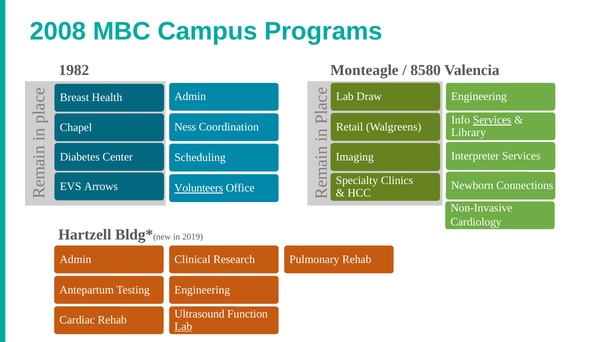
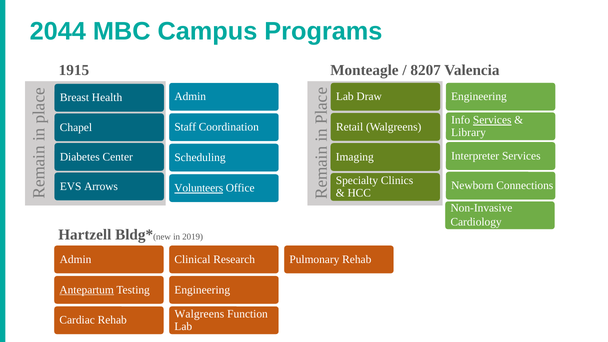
2008: 2008 -> 2044 (58, 31)
1982: 1982 -> 1915 (74, 70)
8580: 8580 -> 8207 (426, 70)
Ness: Ness -> Staff (185, 127)
Antepartum underline: none -> present (87, 290)
Ultrasound: Ultrasound -> Walgreens (199, 314)
Lab underline: present -> none (183, 326)
